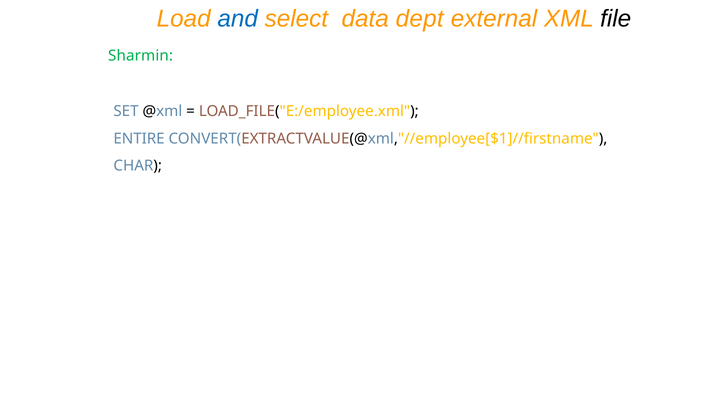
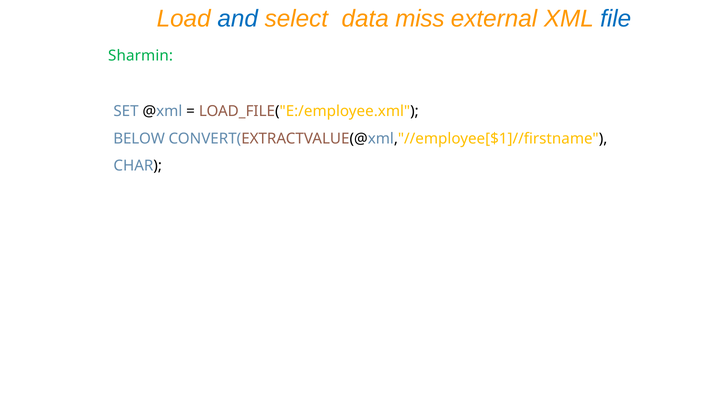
dept: dept -> miss (420, 19)
file colour: black -> blue (616, 19)
ENTIRE: ENTIRE -> BELOW (139, 139)
